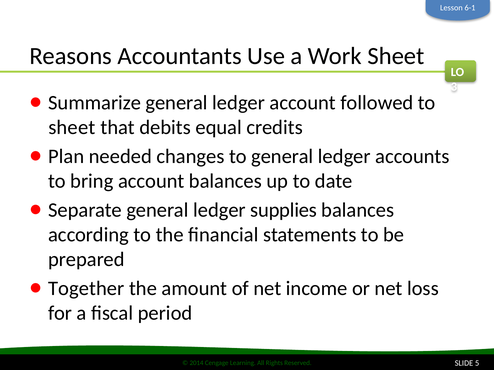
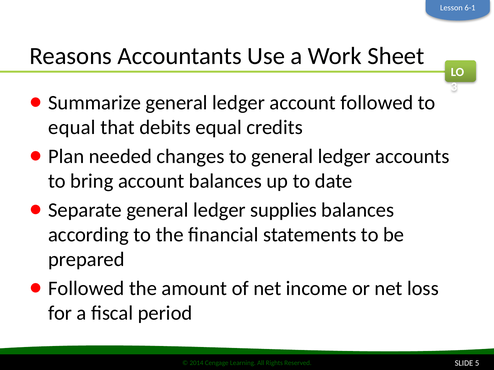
sheet: sheet -> equal (72, 127)
Together: Together -> Followed (86, 289)
